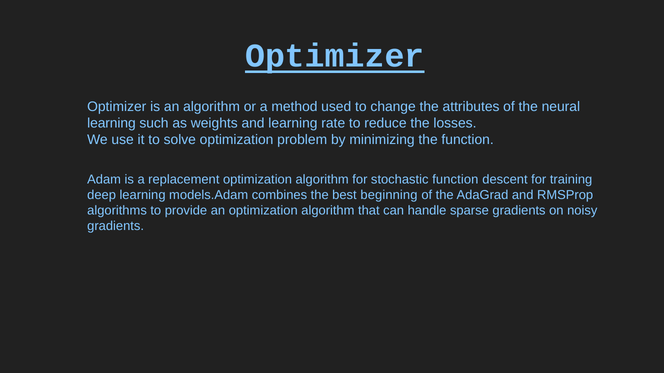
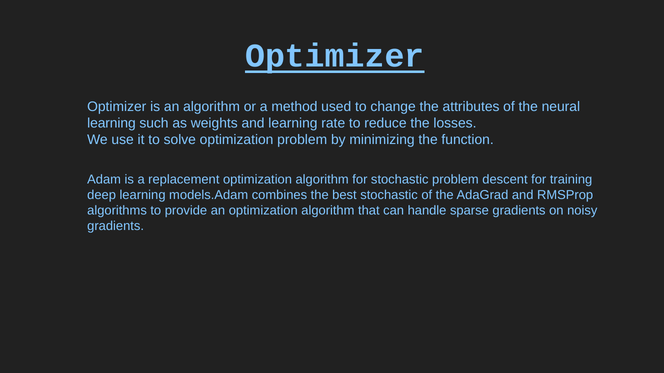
stochastic function: function -> problem (455, 180)
best beginning: beginning -> stochastic (389, 195)
